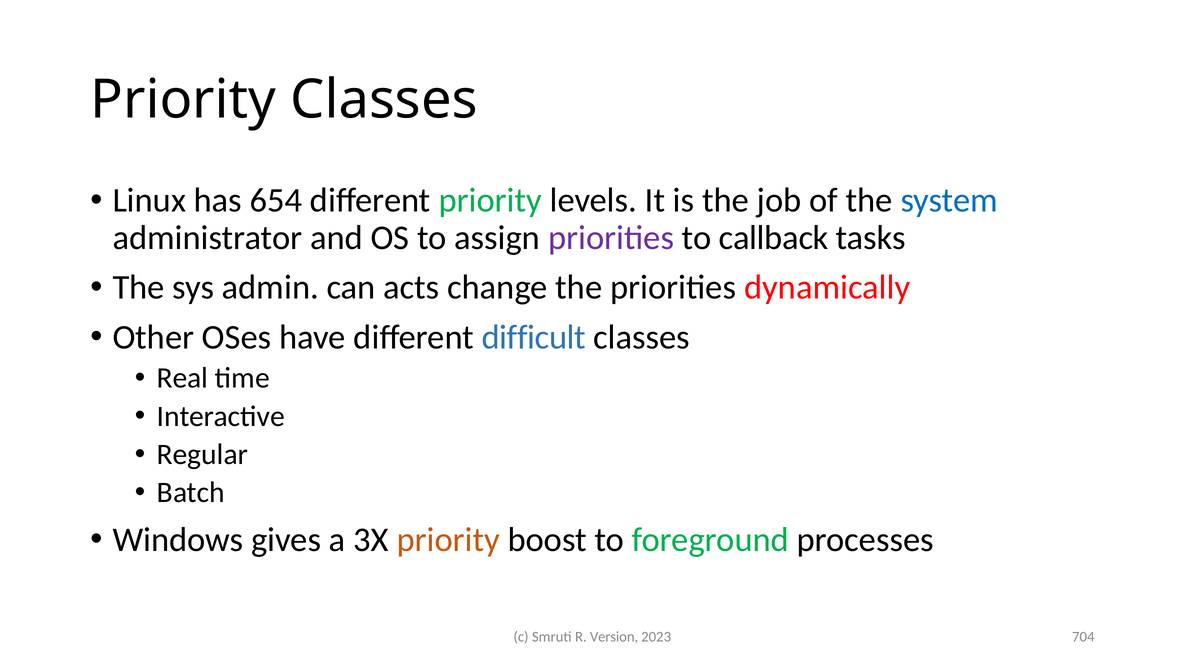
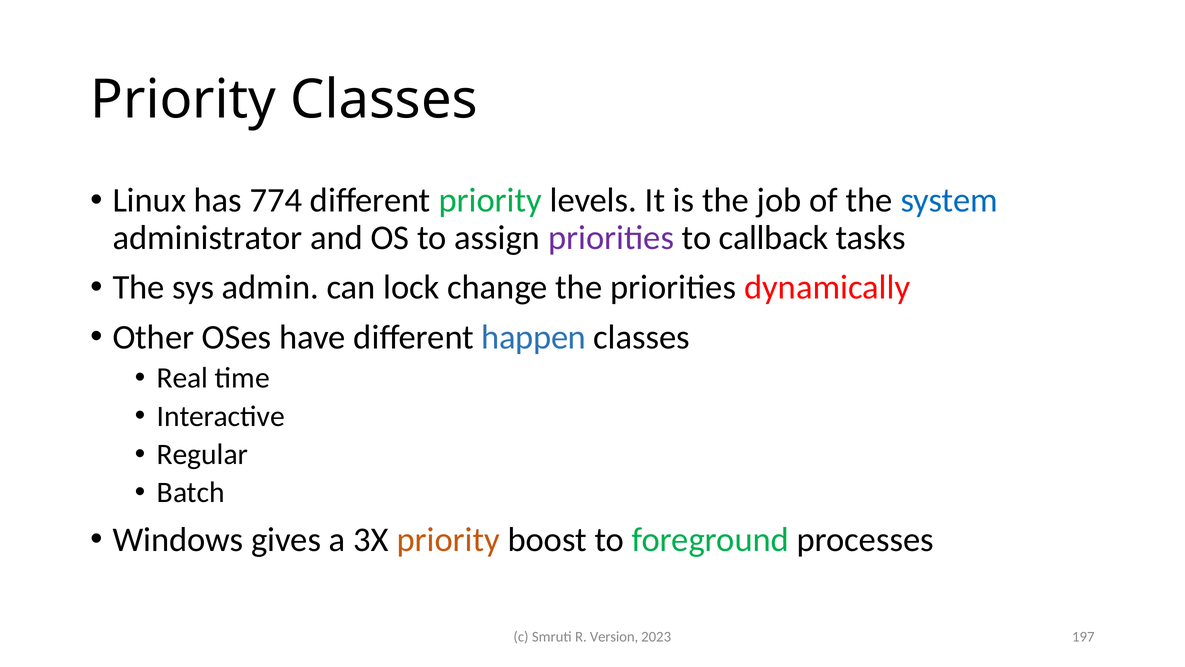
654: 654 -> 774 (276, 200)
acts: acts -> lock (411, 287)
difficult: difficult -> happen (534, 337)
704: 704 -> 197 (1083, 636)
